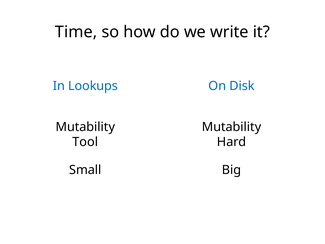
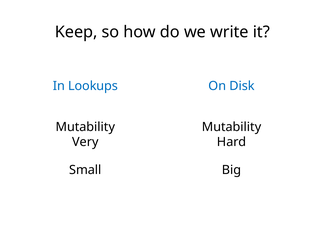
Time: Time -> Keep (76, 32)
Tool: Tool -> Very (85, 142)
